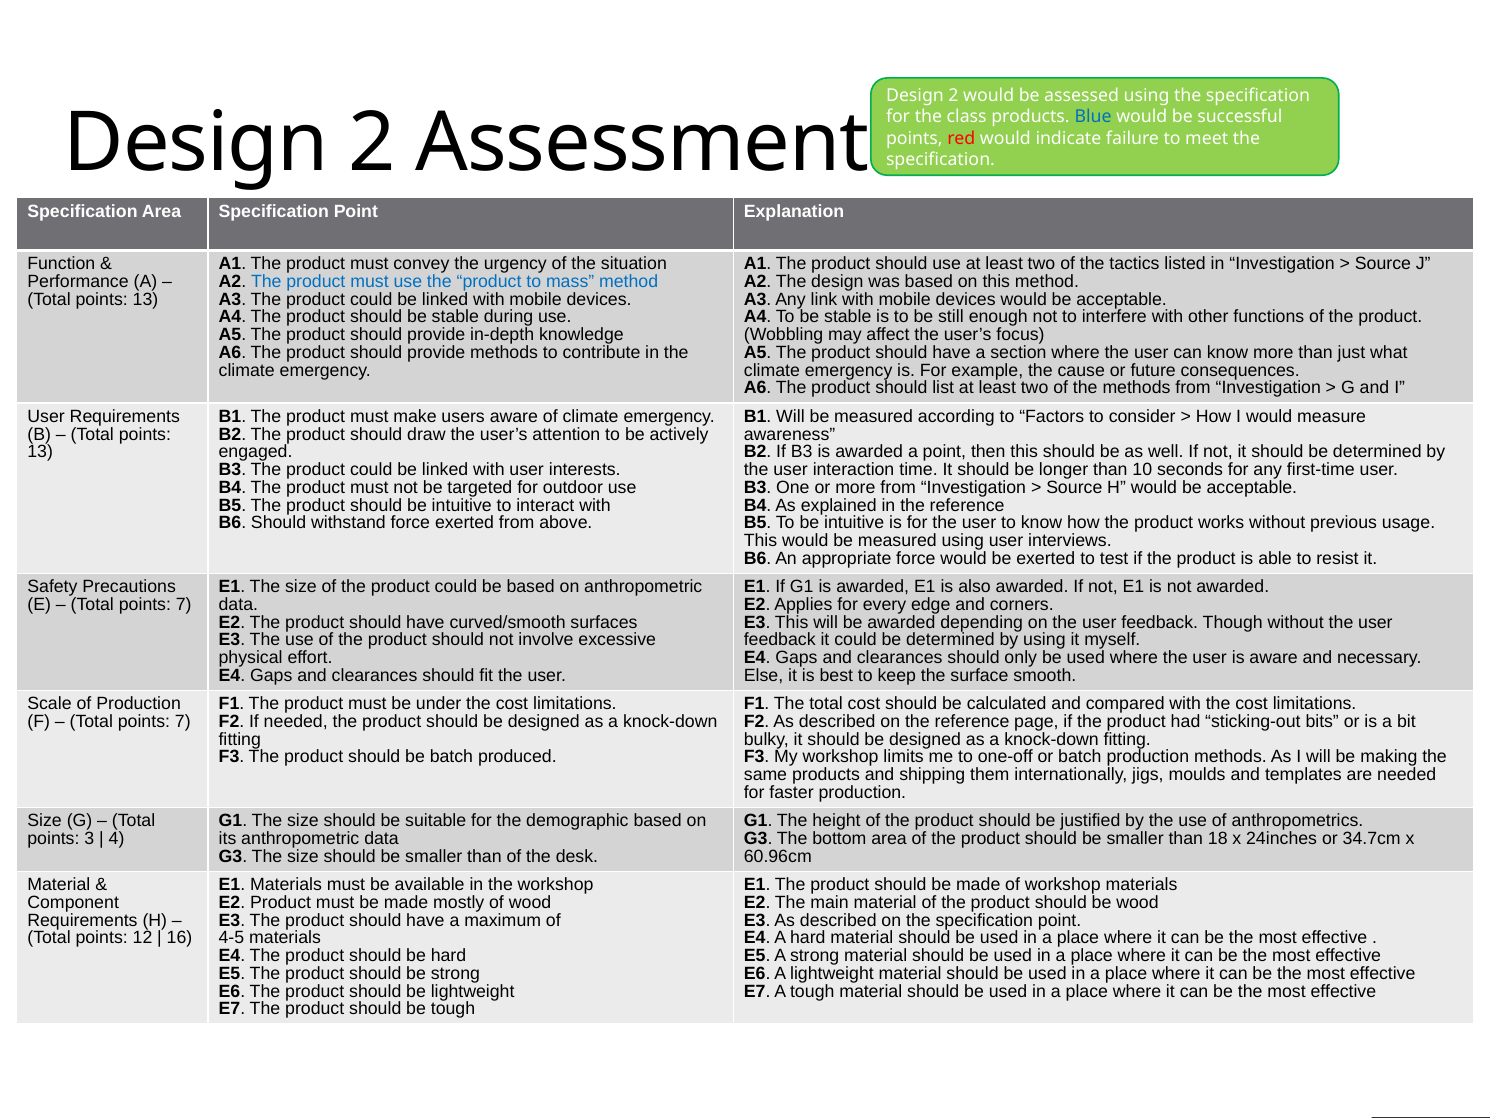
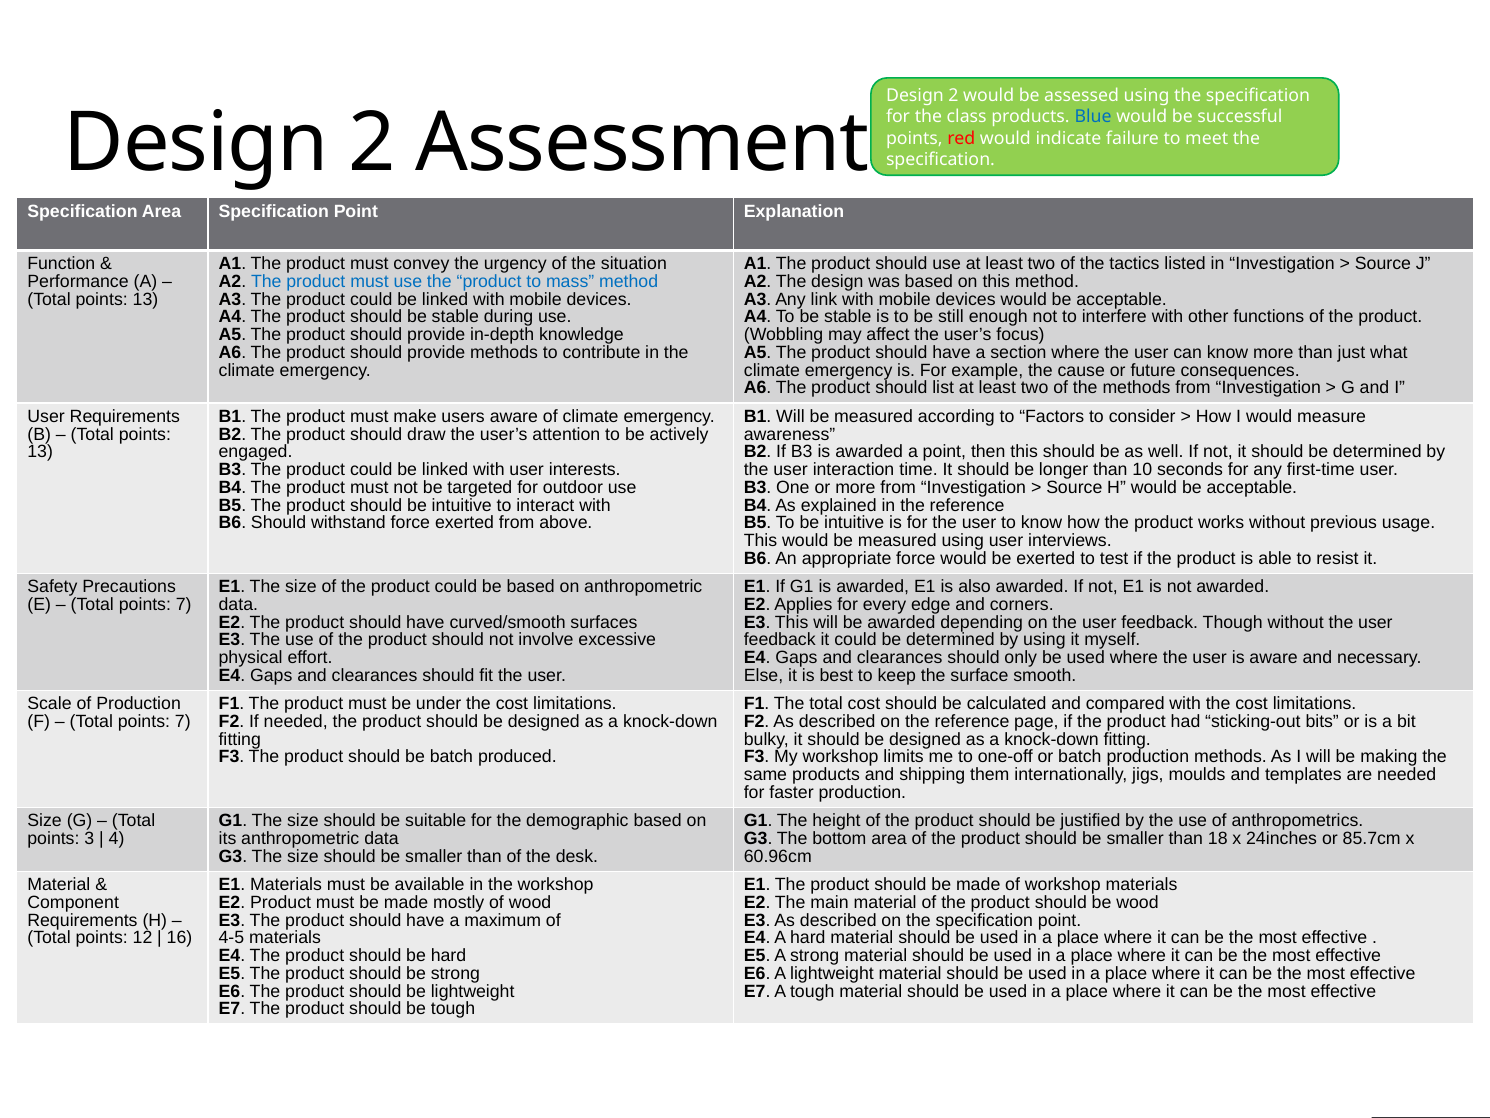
34.7cm: 34.7cm -> 85.7cm (1372, 838)
